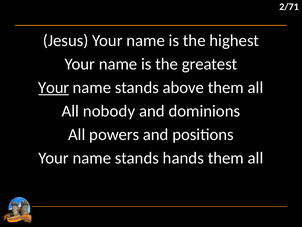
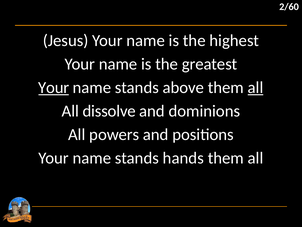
2/71: 2/71 -> 2/60 (289, 7)
all underline: none -> present (256, 87)
nobody: nobody -> dissolve (109, 111)
